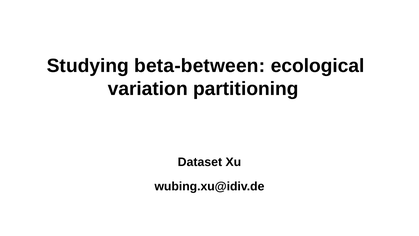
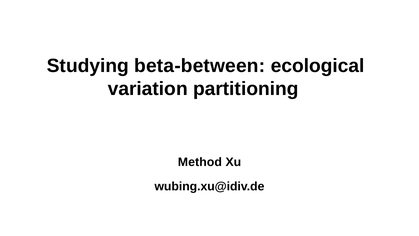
Dataset: Dataset -> Method (200, 162)
